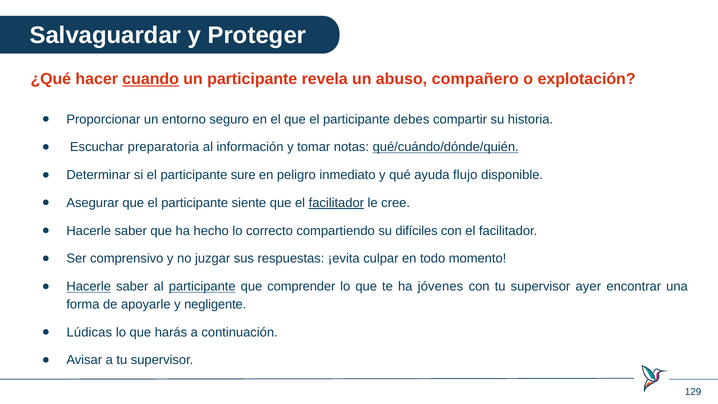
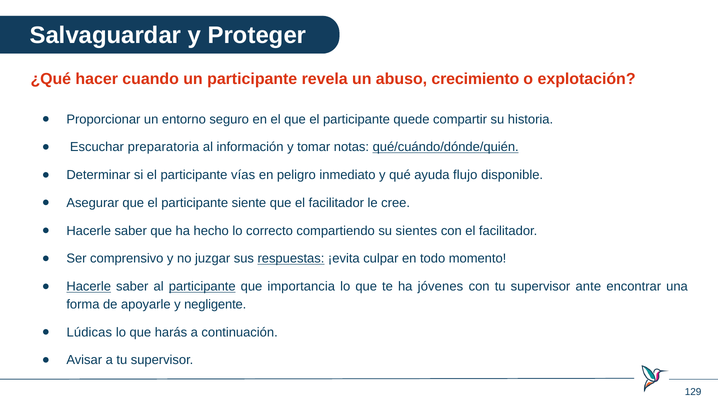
cuando underline: present -> none (151, 79)
compañero: compañero -> crecimiento (475, 79)
debes: debes -> quede (412, 119)
sure: sure -> vías (243, 175)
facilitador underline: present -> none (336, 203)
difíciles: difíciles -> sientes (416, 231)
respuestas underline: none -> present (291, 259)
comprender: comprender -> importancia (301, 286)
ayer: ayer -> ante (588, 286)
